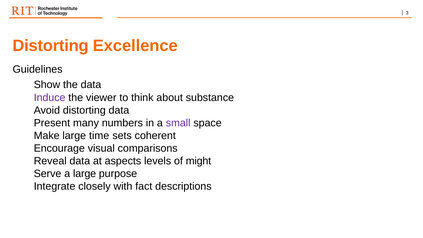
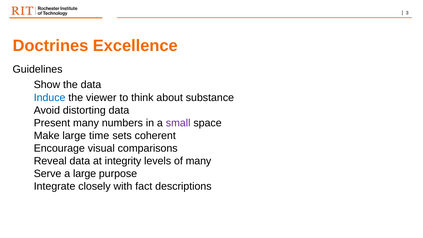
Distorting: Distorting -> Doctrines (50, 46)
Induce colour: purple -> blue (50, 97)
aspects: aspects -> integrity (123, 161)
of might: might -> many (198, 161)
